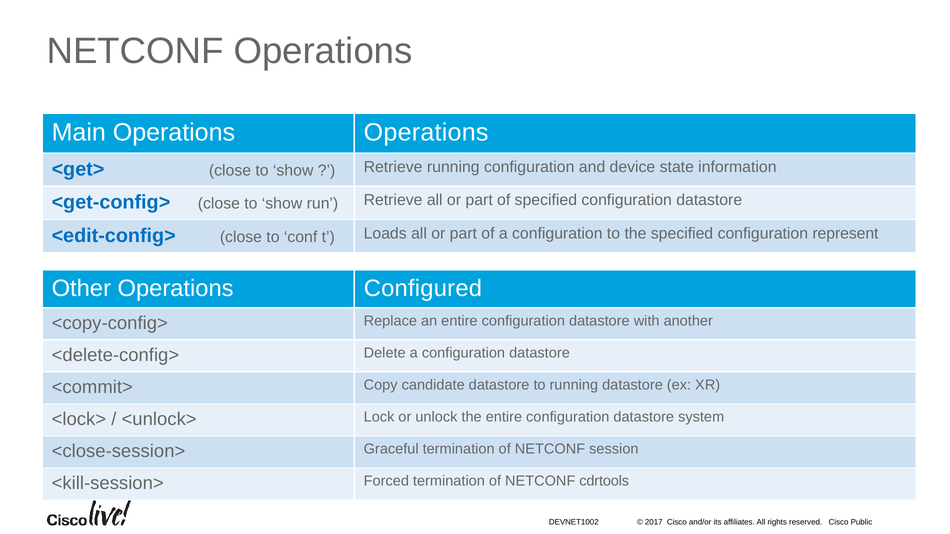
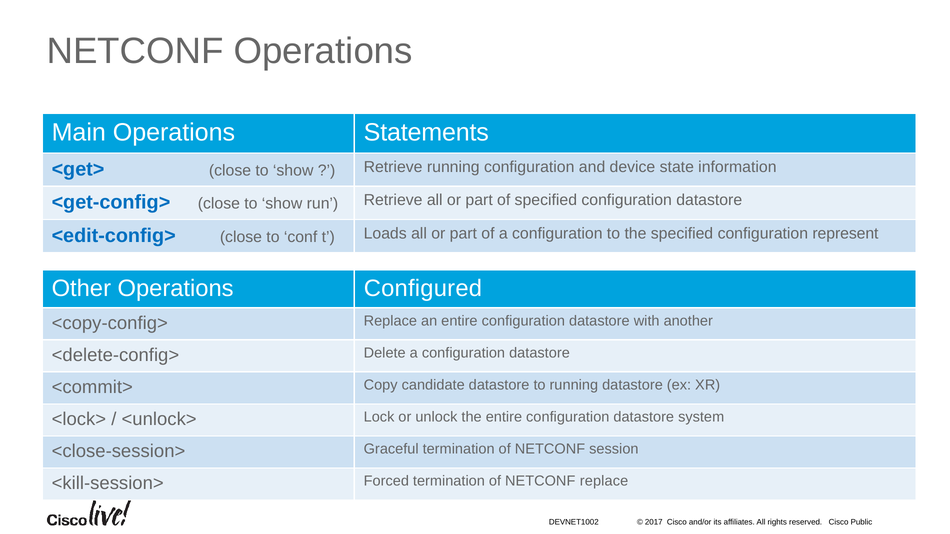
Operations Operations: Operations -> Statements (426, 133)
NETCONF cdrtools: cdrtools -> replace (604, 481)
